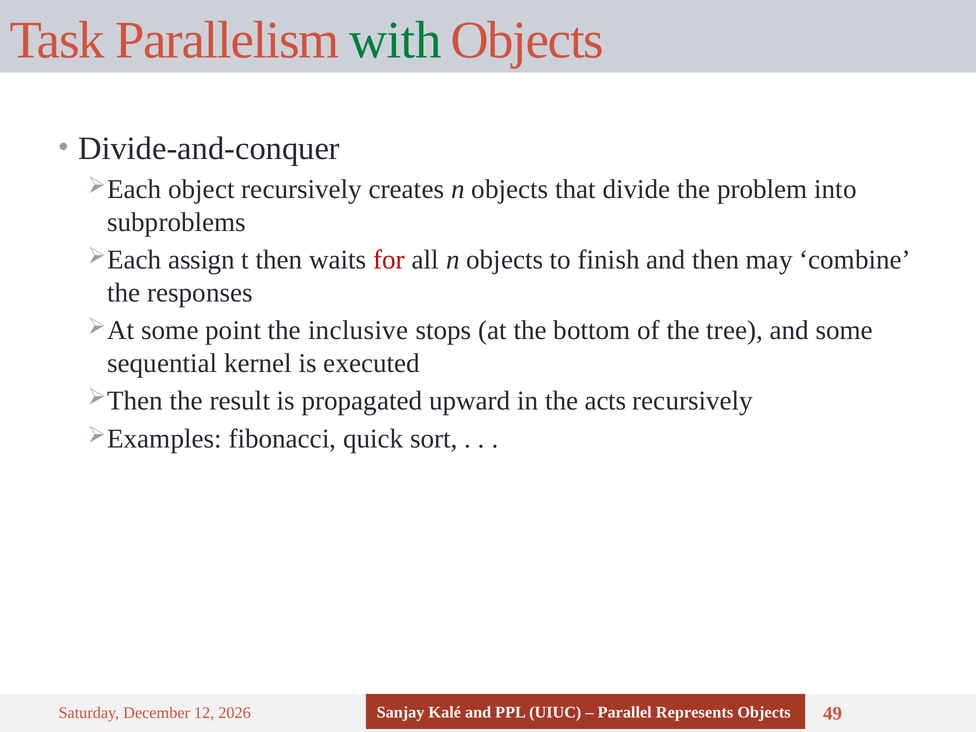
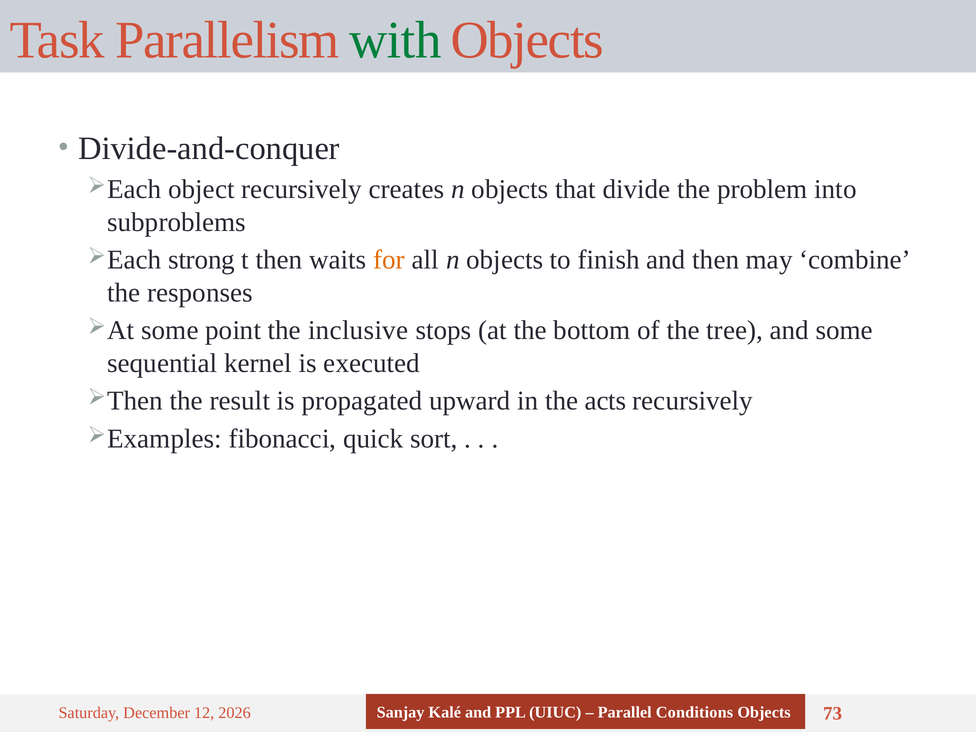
assign: assign -> strong (202, 260)
for colour: red -> orange (389, 260)
Represents: Represents -> Conditions (694, 713)
49: 49 -> 73 (833, 713)
